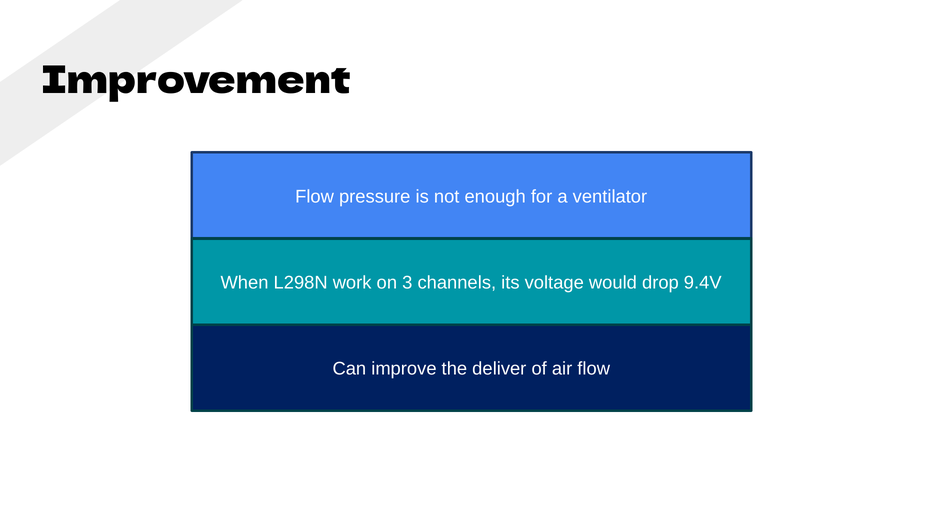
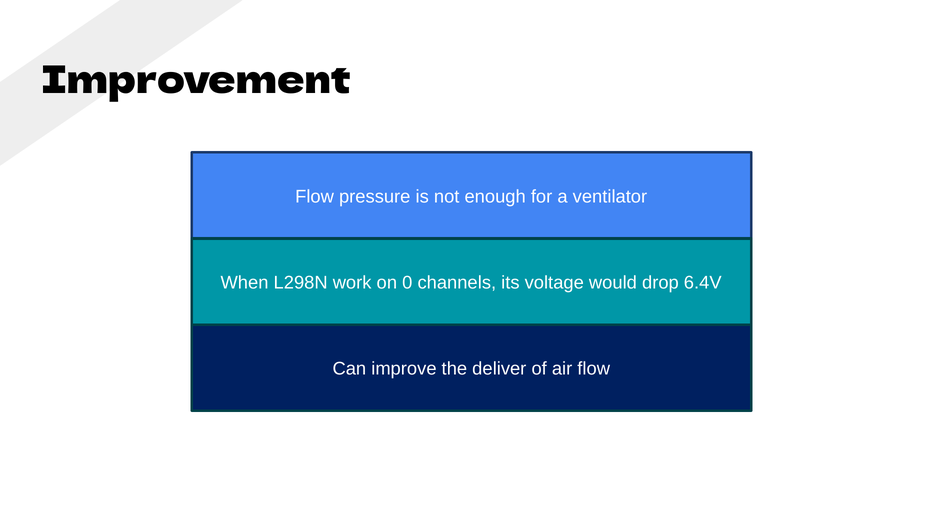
3: 3 -> 0 (407, 283)
9.4V: 9.4V -> 6.4V (703, 283)
